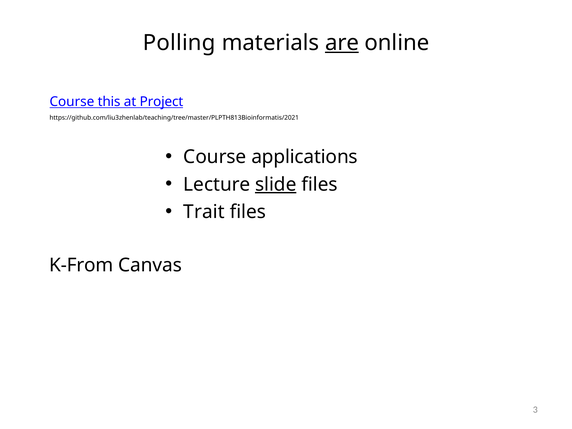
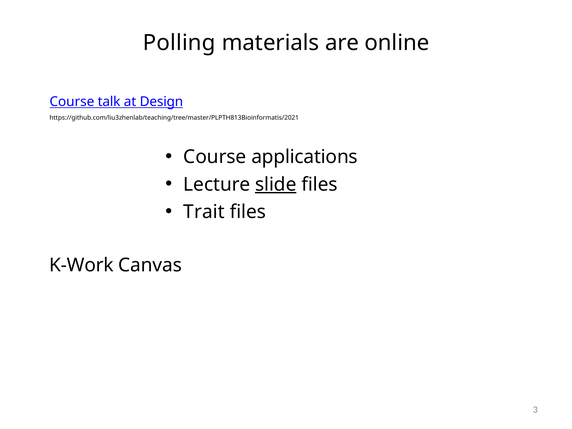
are underline: present -> none (342, 43)
this: this -> talk (109, 102)
Project: Project -> Design (161, 102)
K-From: K-From -> K-Work (81, 265)
